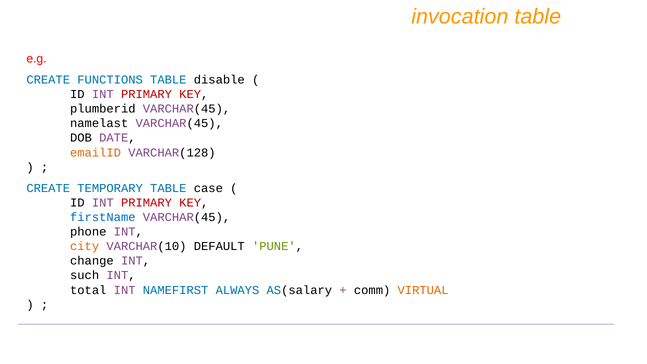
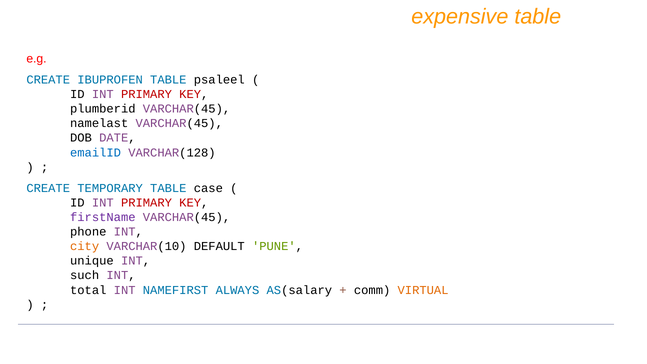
invocation: invocation -> expensive (460, 17)
FUNCTIONS: FUNCTIONS -> IBUPROFEN (110, 80)
disable: disable -> psaleel (219, 80)
emailID colour: orange -> blue (96, 153)
firstName colour: blue -> purple (103, 217)
change: change -> unique (92, 261)
